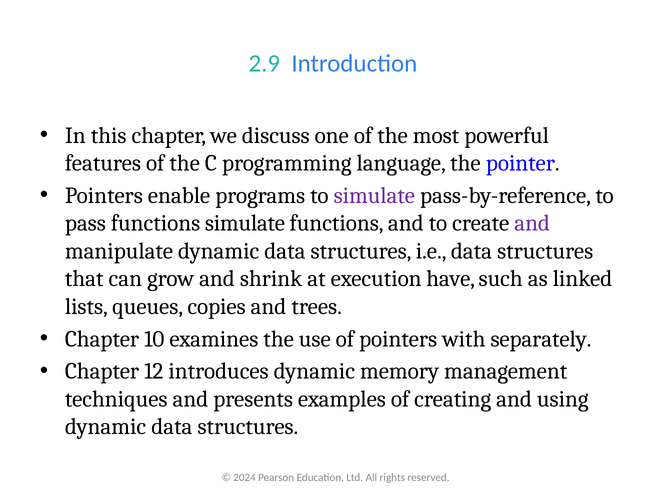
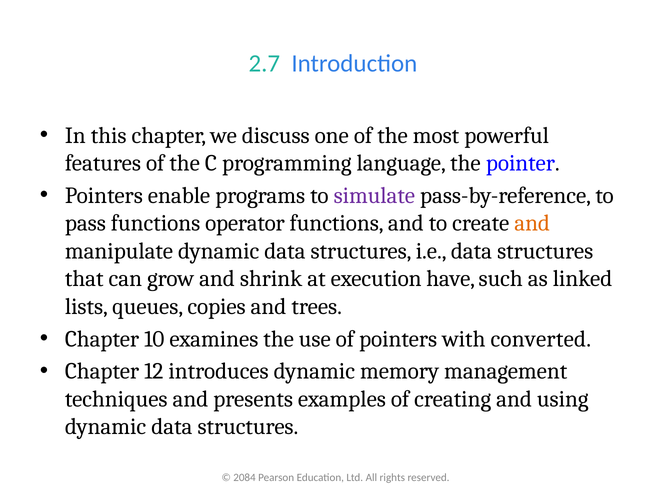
2.9: 2.9 -> 2.7 (264, 63)
functions simulate: simulate -> operator (245, 223)
and colour: purple -> orange (532, 223)
separately: separately -> converted (541, 339)
2024: 2024 -> 2084 (244, 477)
